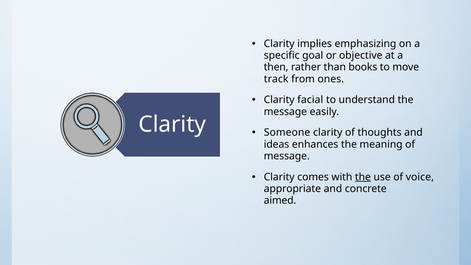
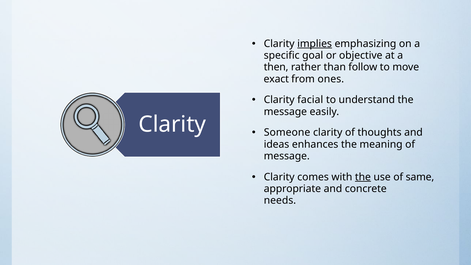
implies underline: none -> present (315, 44)
books: books -> follow (363, 67)
track: track -> exact (276, 79)
voice: voice -> same (420, 177)
aimed: aimed -> needs (280, 200)
